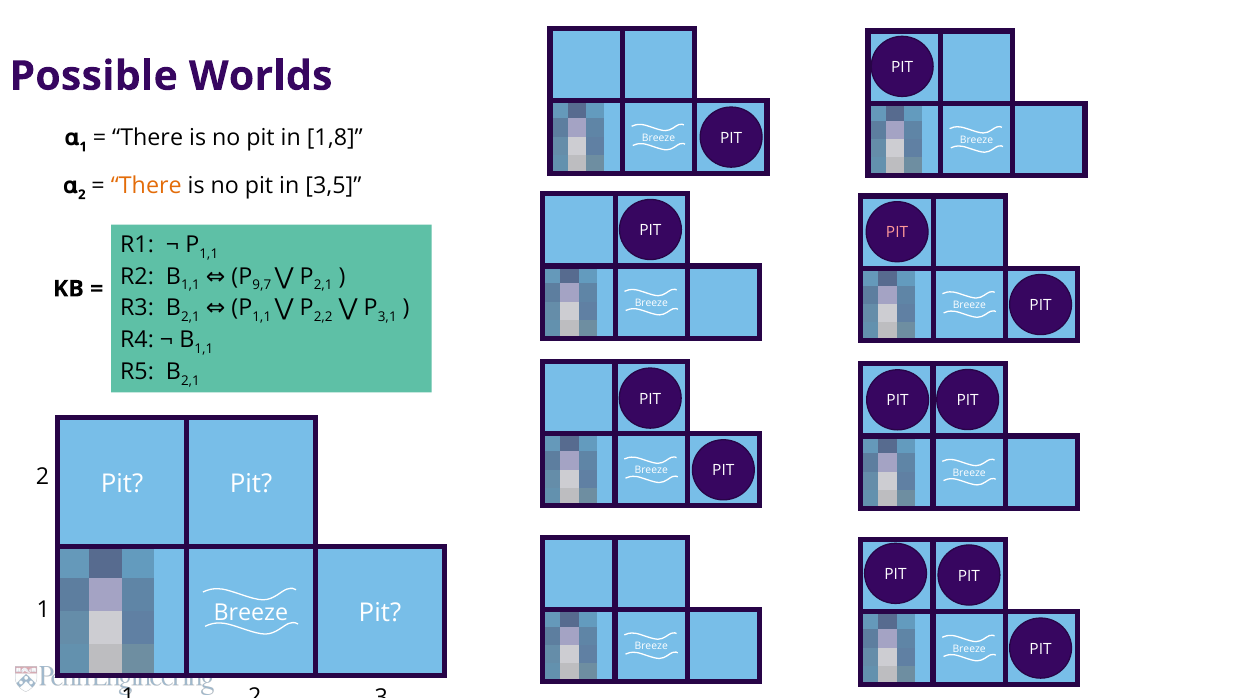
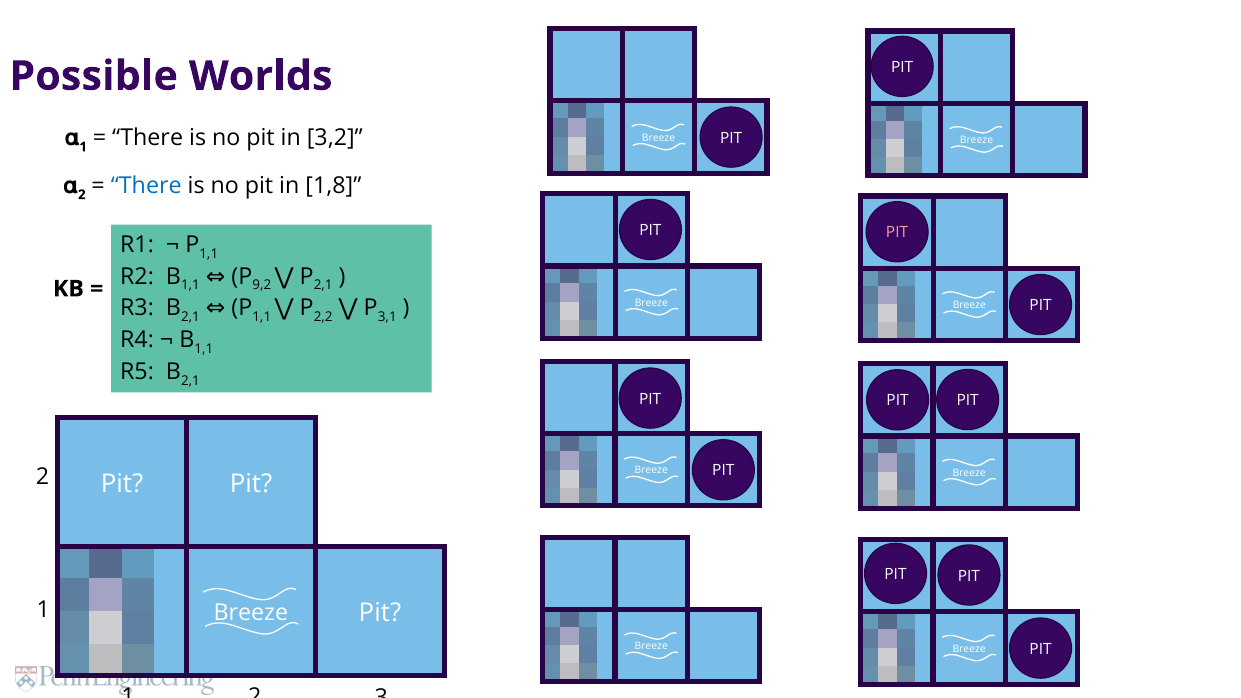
1,8: 1,8 -> 3,2 (335, 138)
There colour: orange -> blue (146, 186)
3,5: 3,5 -> 1,8 (333, 186)
9,7: 9,7 -> 9,2 (262, 285)
